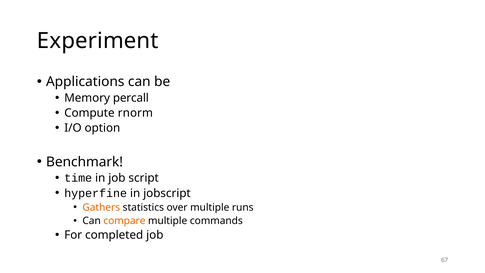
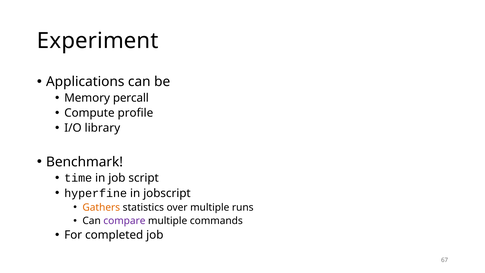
rnorm: rnorm -> profile (135, 113)
option: option -> library (102, 128)
compare colour: orange -> purple (124, 221)
